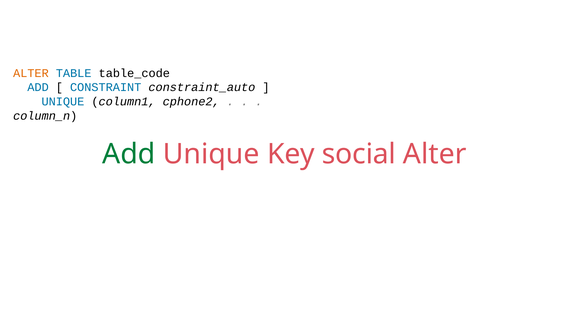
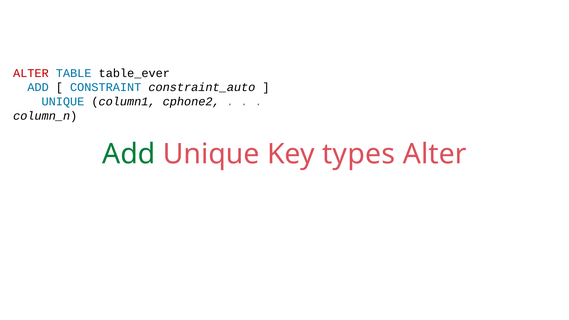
ALTER colour: orange -> red (31, 73)
table_code: table_code -> table_ever (134, 73)
social: social -> types (359, 154)
